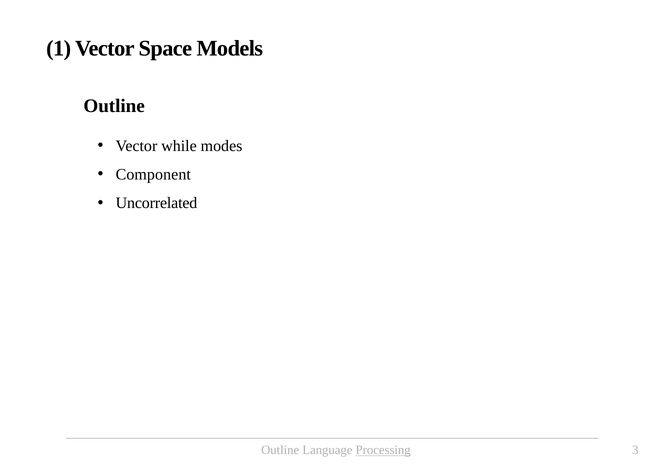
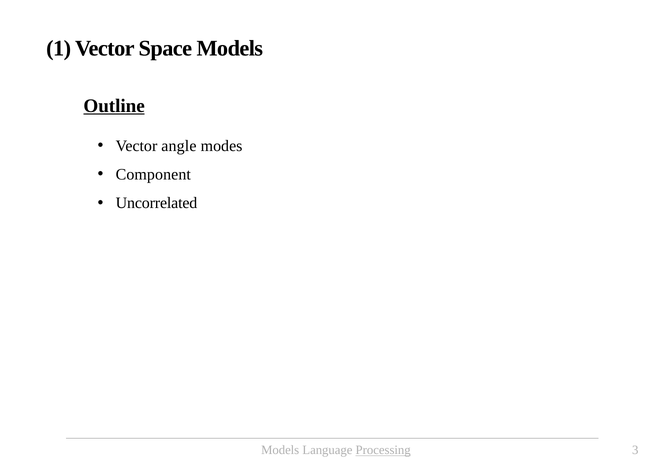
Outline underline: none -> present (114, 106)
while: while -> angle (179, 146)
Outline: Outline -> Models (280, 450)
